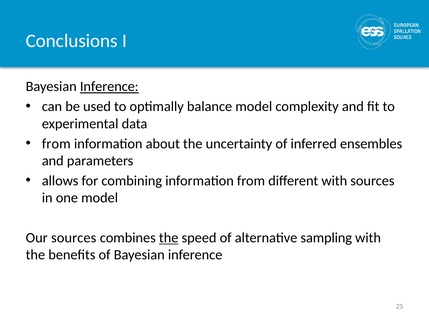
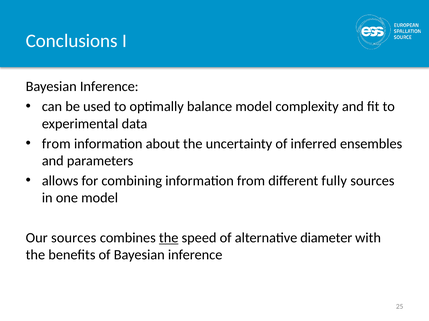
Inference underline: present -> none (109, 87)
different with: with -> fully (334, 181)
sampling: sampling -> diameter (326, 238)
